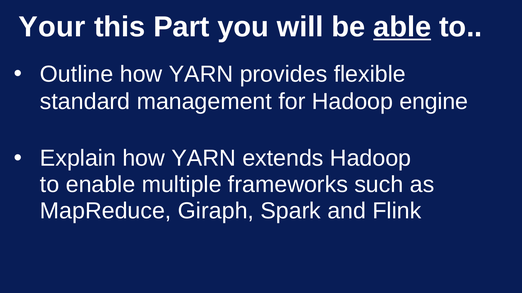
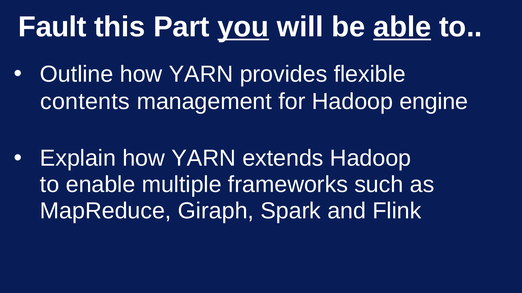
Your: Your -> Fault (52, 27)
you underline: none -> present (243, 27)
standard: standard -> contents (85, 102)
